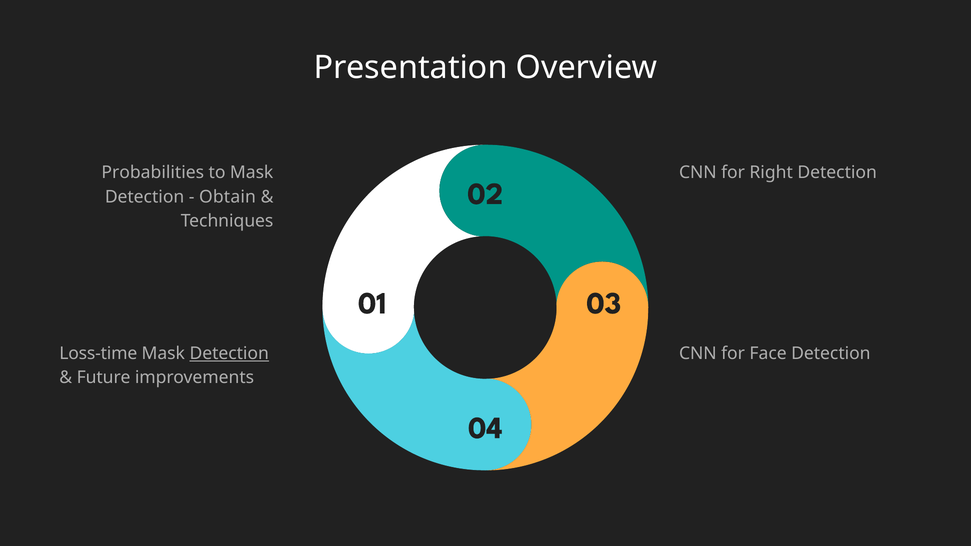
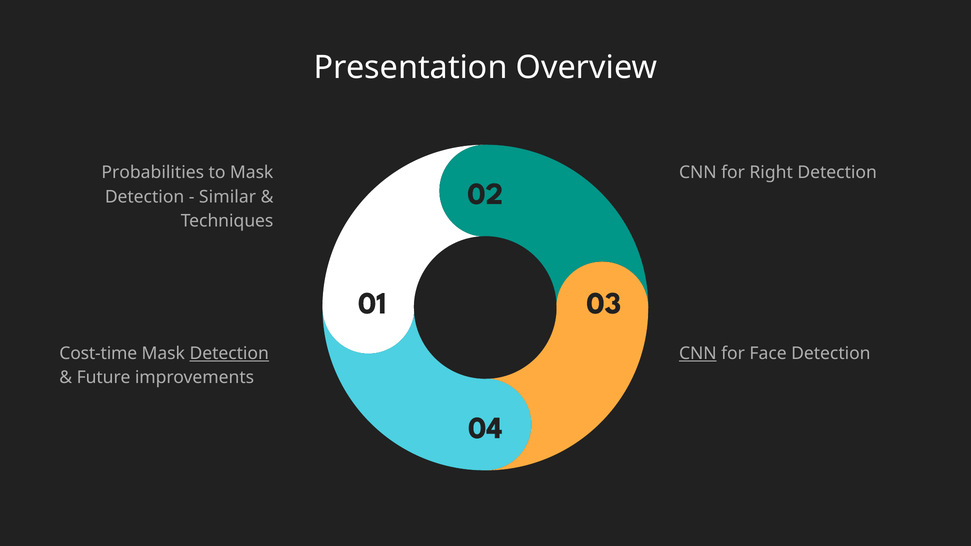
Obtain: Obtain -> Similar (228, 197)
Loss-time: Loss-time -> Cost-time (98, 353)
CNN underline: none -> present (698, 353)
